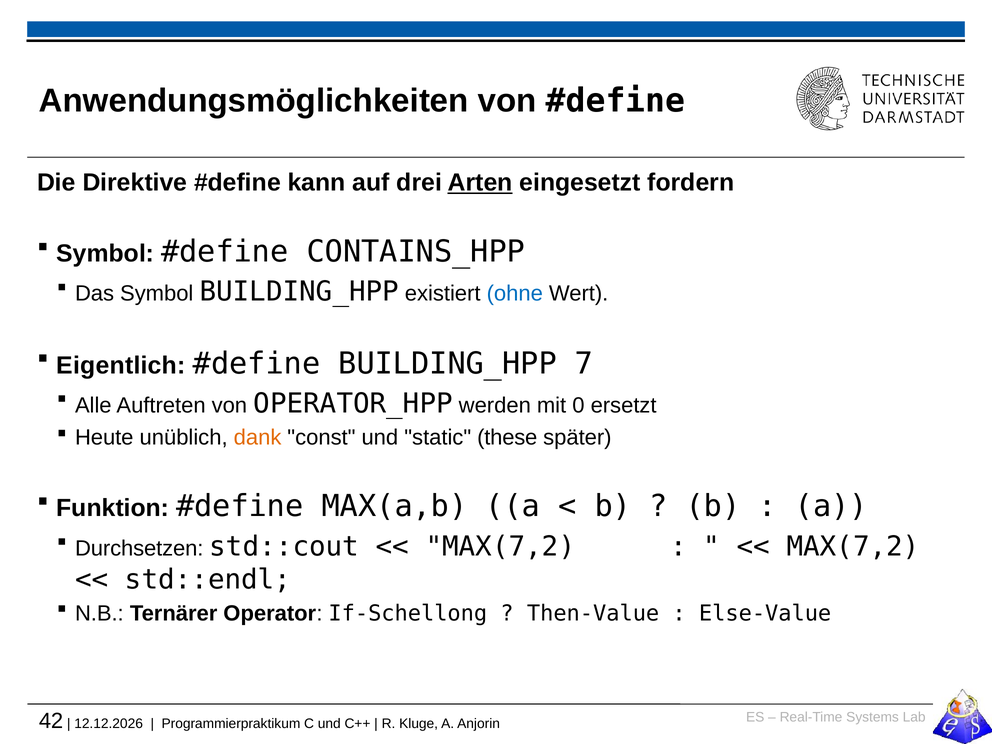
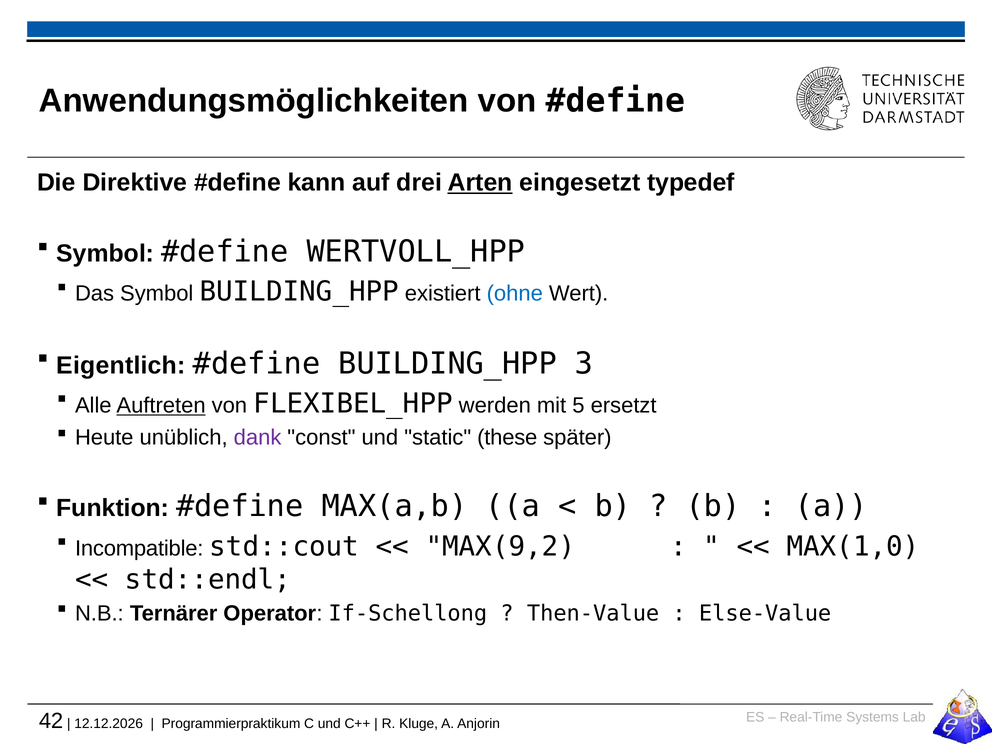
fordern: fordern -> typedef (691, 183)
CONTAINS_HPP: CONTAINS_HPP -> WERTVOLL_HPP (416, 252)
7: 7 -> 3 (584, 364)
Auftreten underline: none -> present (161, 406)
OPERATOR_HPP: OPERATOR_HPP -> FLEXIBEL_HPP (353, 404)
0: 0 -> 5 (578, 406)
dank colour: orange -> purple (258, 438)
Durchsetzen: Durchsetzen -> Incompatible (139, 548)
MAX(7,2: MAX(7,2 -> MAX(9,2 (500, 546)
MAX(7,2: MAX(7,2 -> MAX(1,0 (853, 546)
